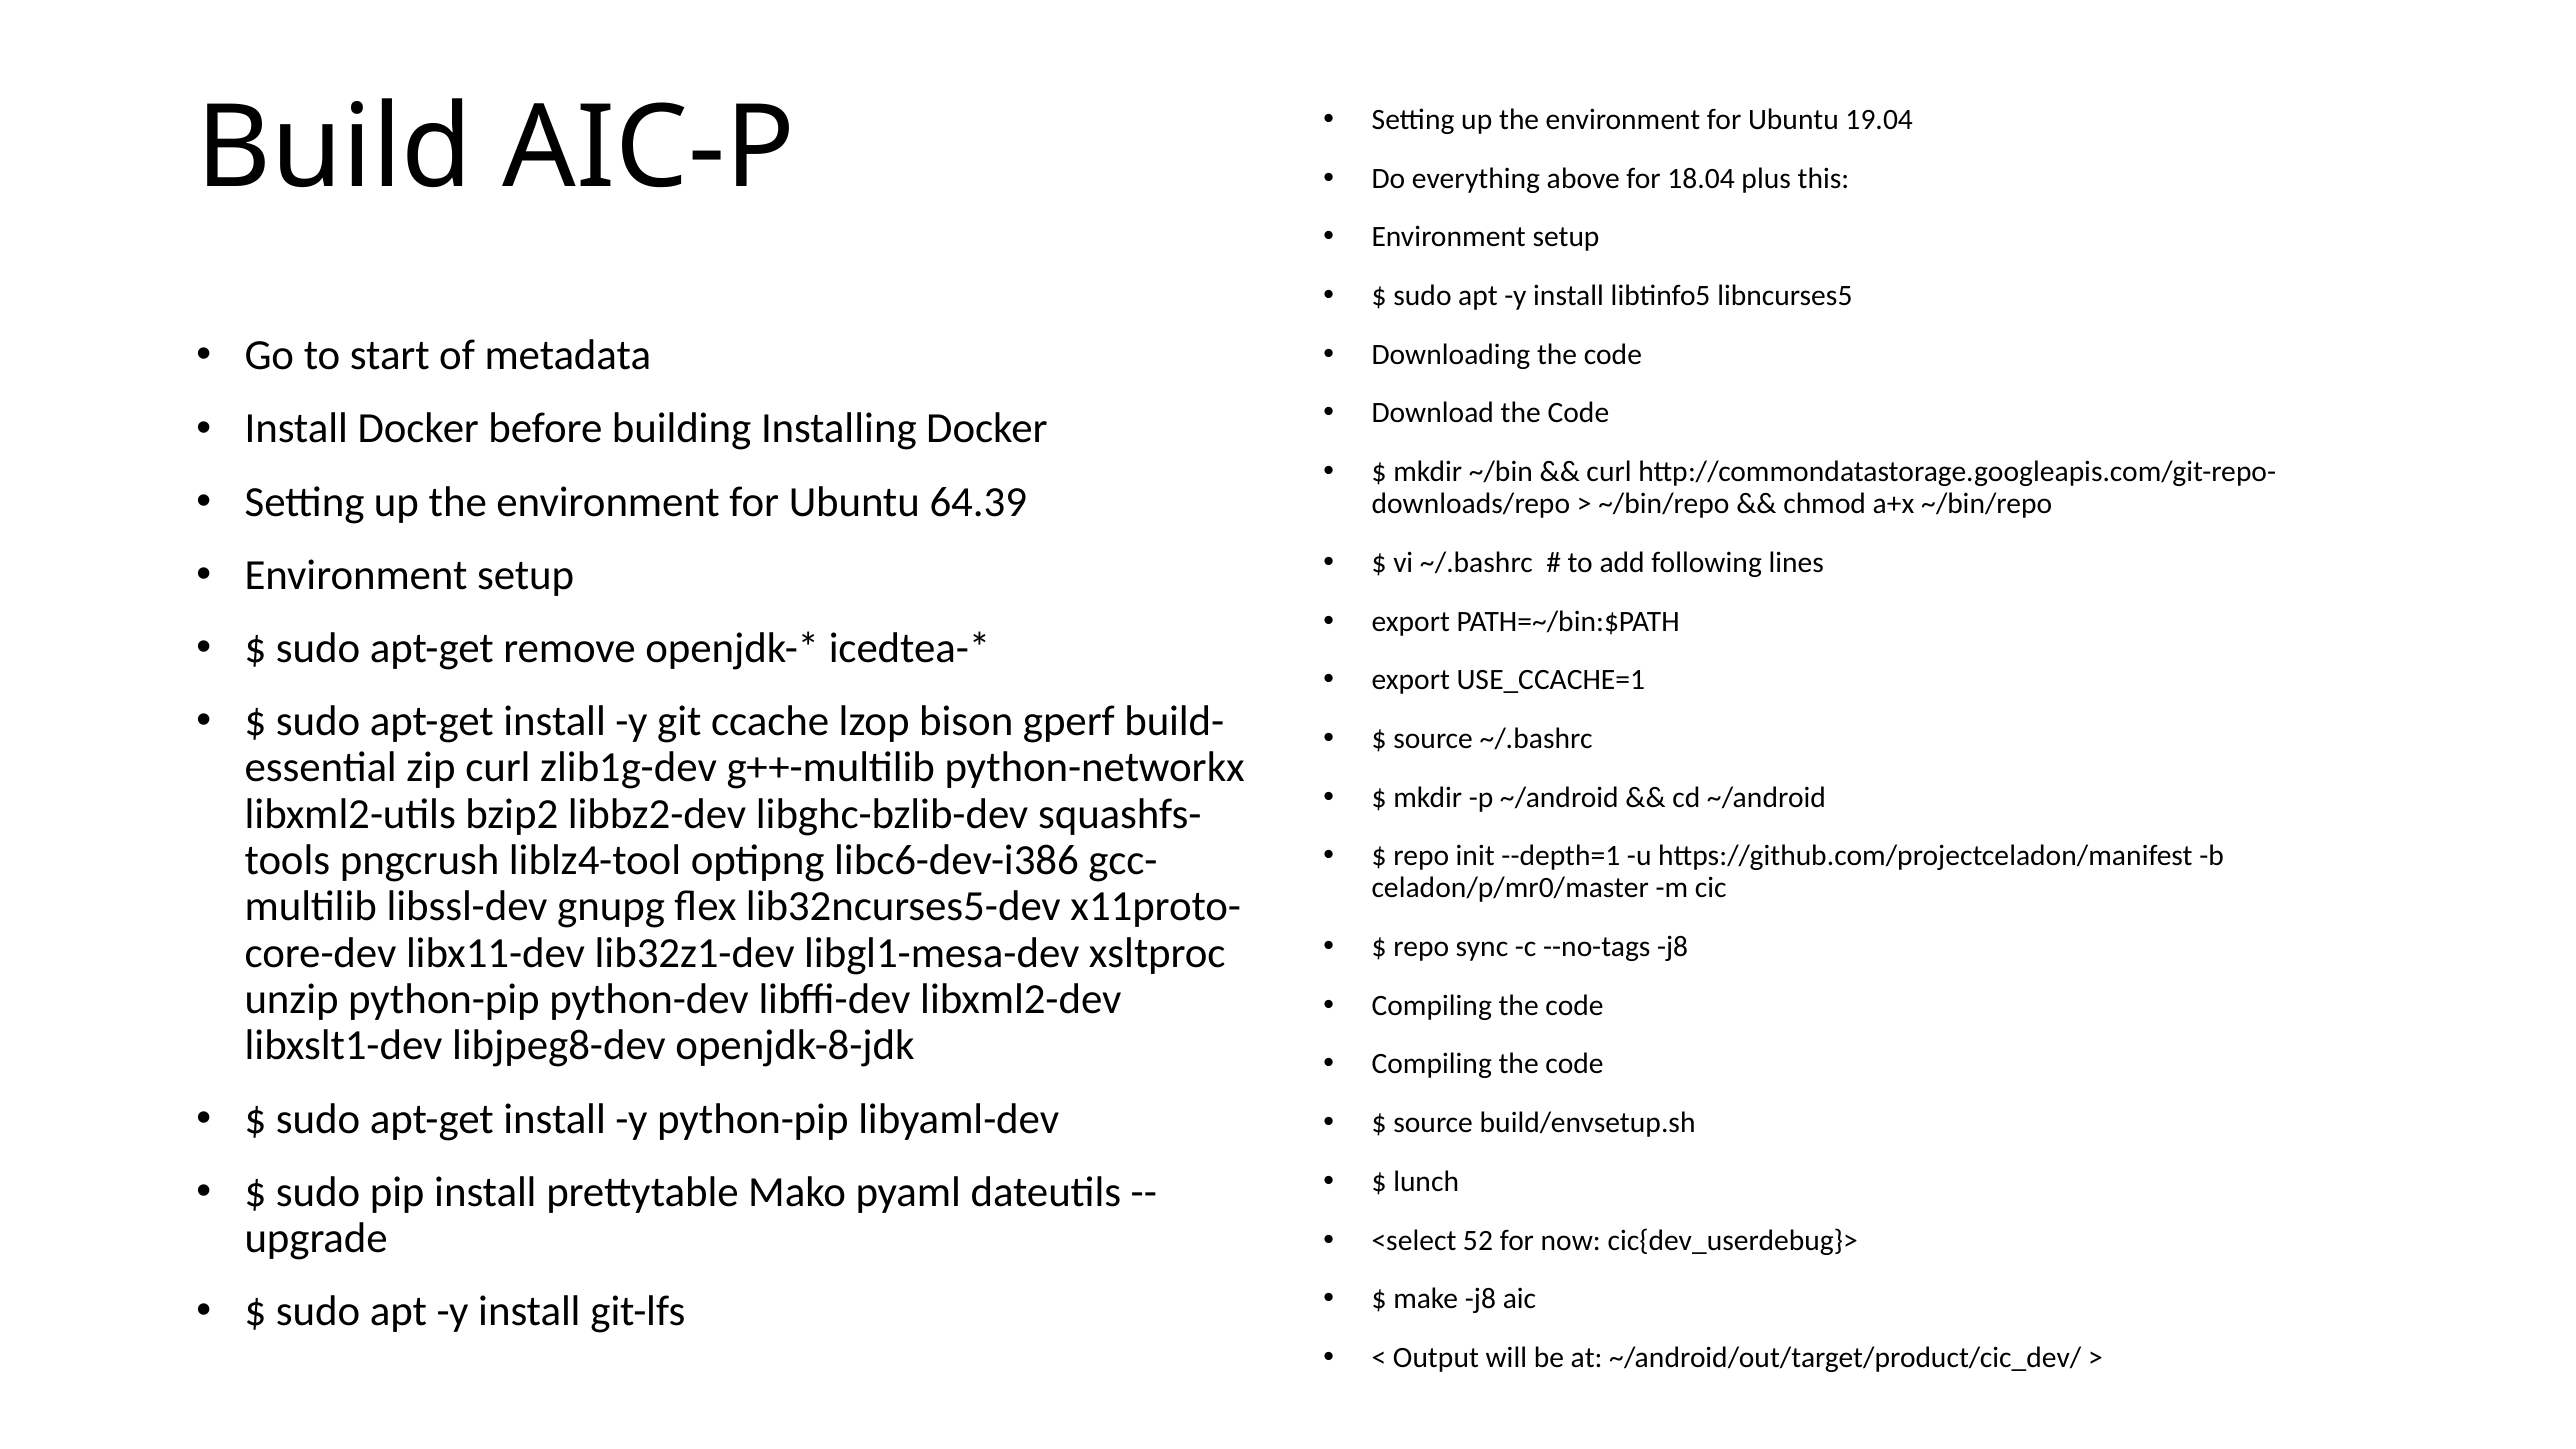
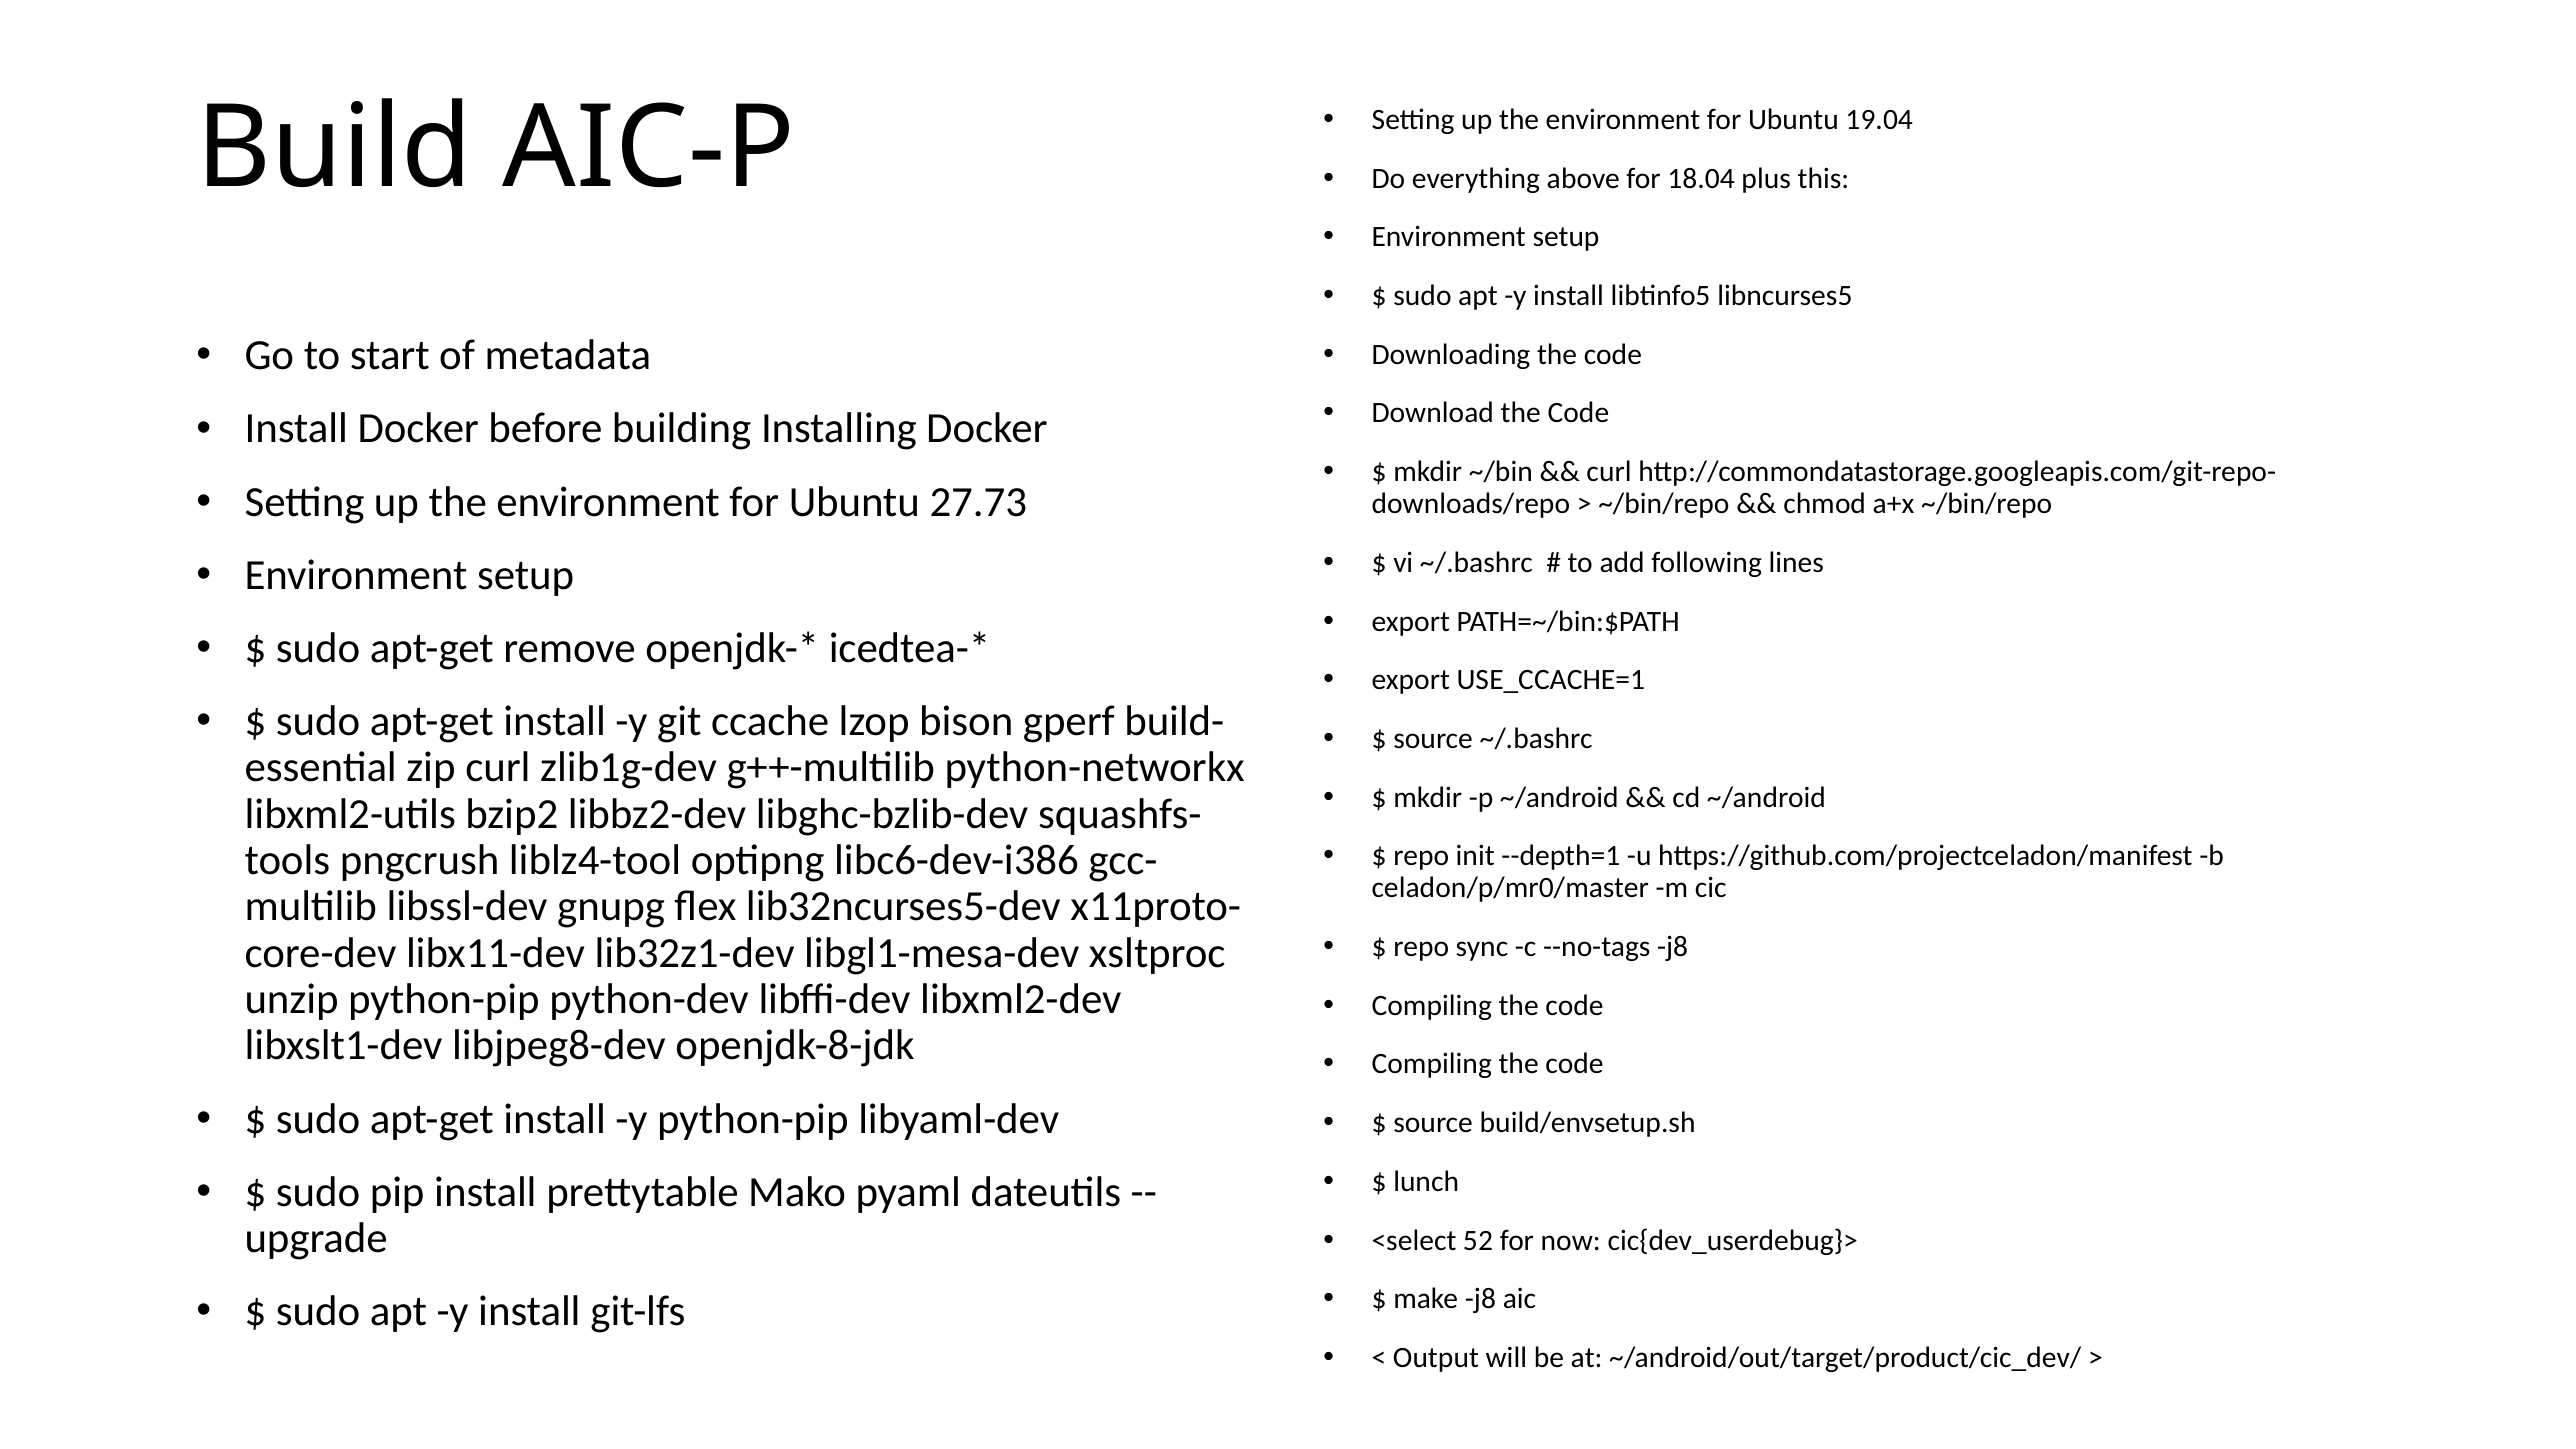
64.39: 64.39 -> 27.73 (978, 502)
